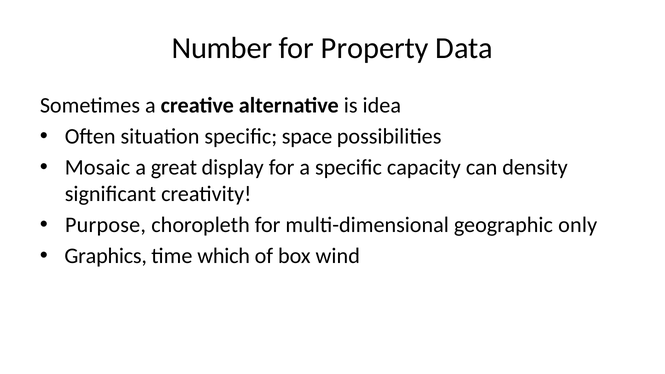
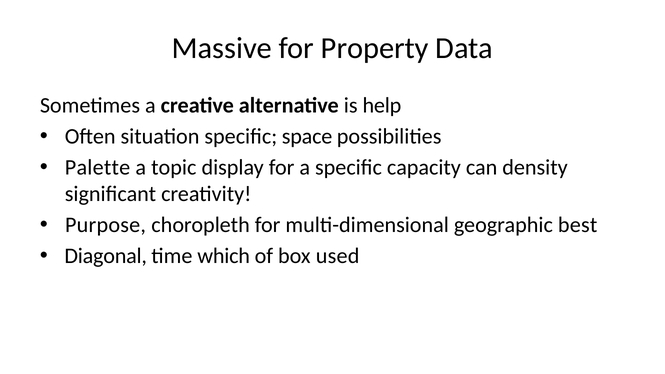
Number: Number -> Massive (222, 48)
idea: idea -> help (382, 105)
Mosaic: Mosaic -> Palette (98, 168)
great: great -> topic (174, 168)
only: only -> best (578, 225)
Graphics: Graphics -> Diagonal (106, 256)
wind: wind -> used (338, 256)
